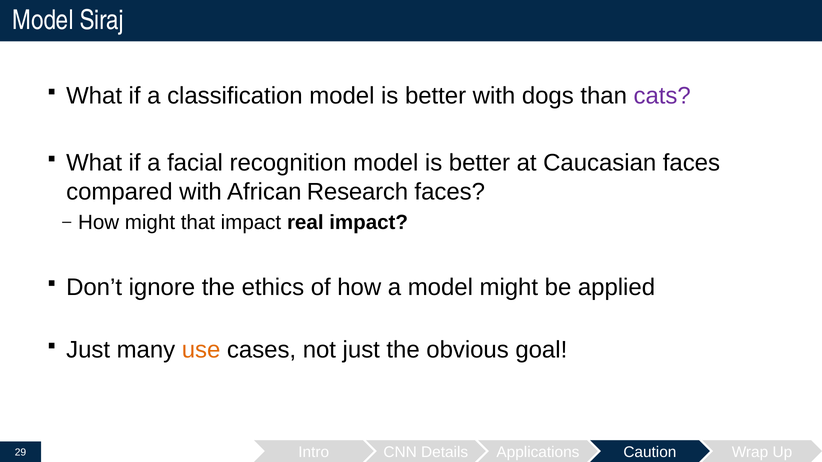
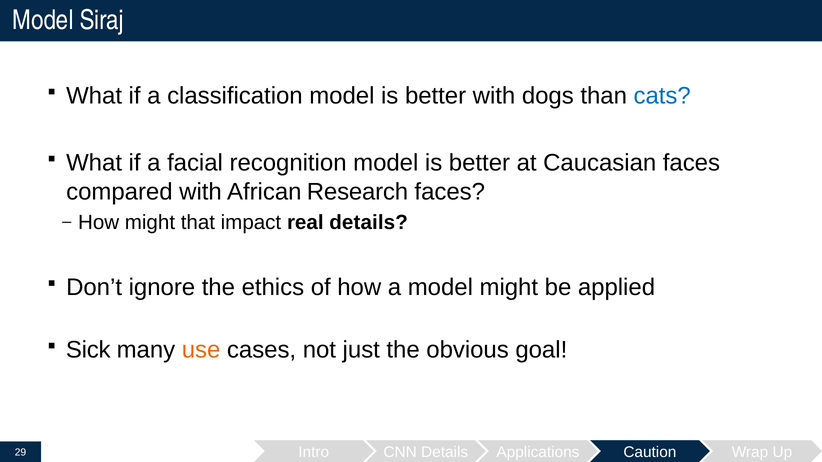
cats colour: purple -> blue (662, 96)
real impact: impact -> details (369, 222)
Just: Just -> Sick (88, 350)
